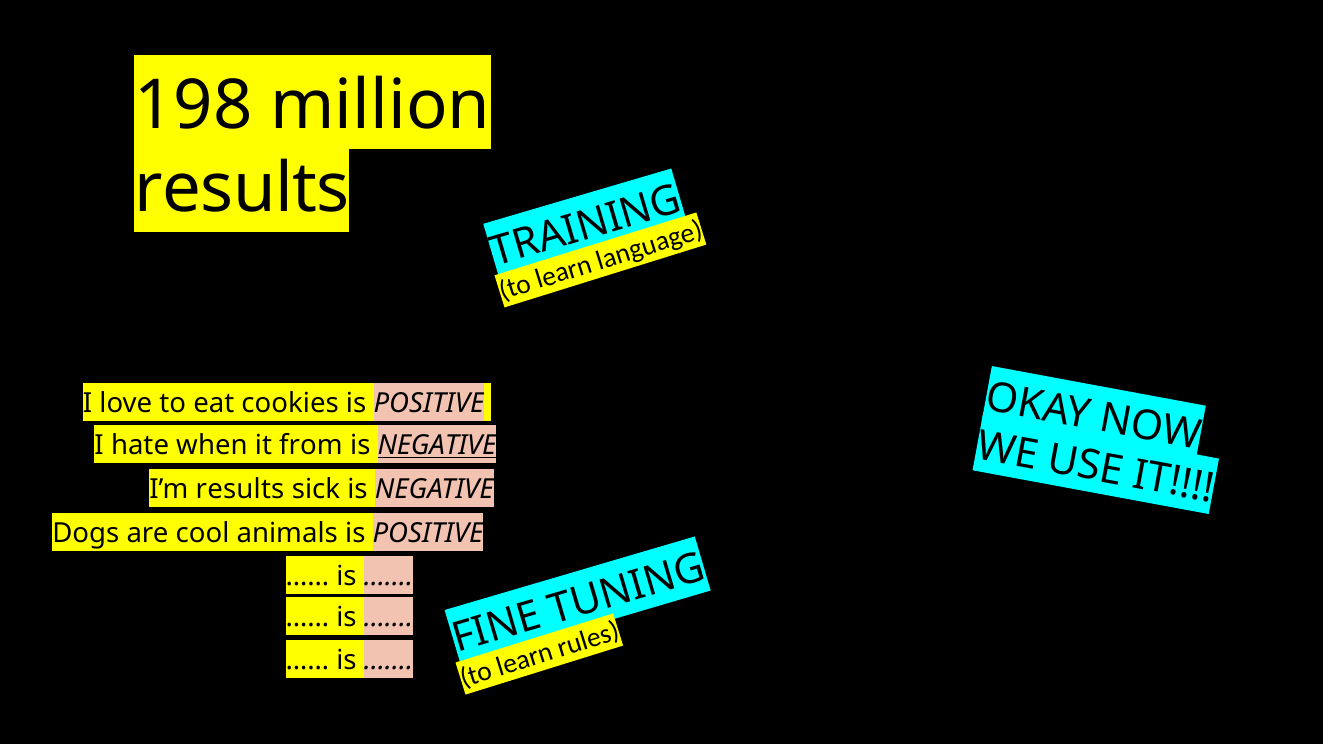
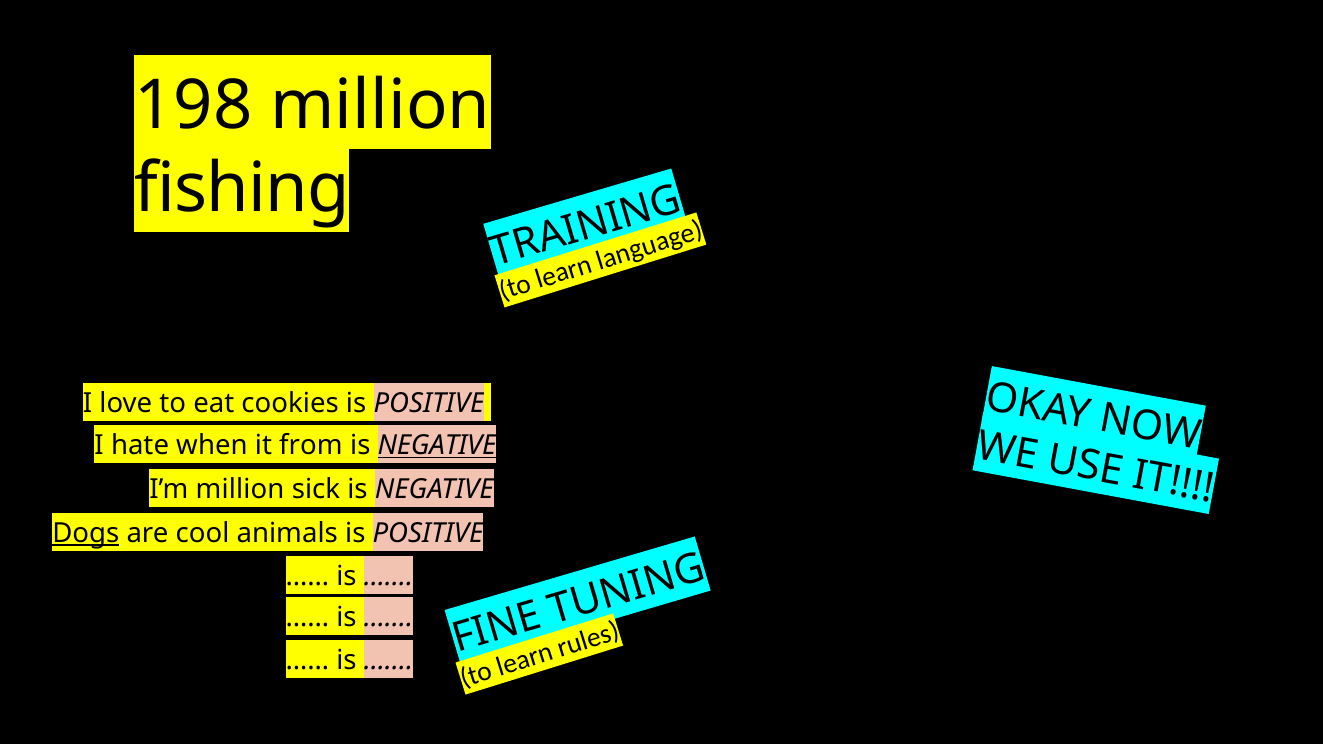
results: results -> fishing (242, 189)
I’m results: results -> million (240, 490)
Dogs underline: none -> present (86, 534)
